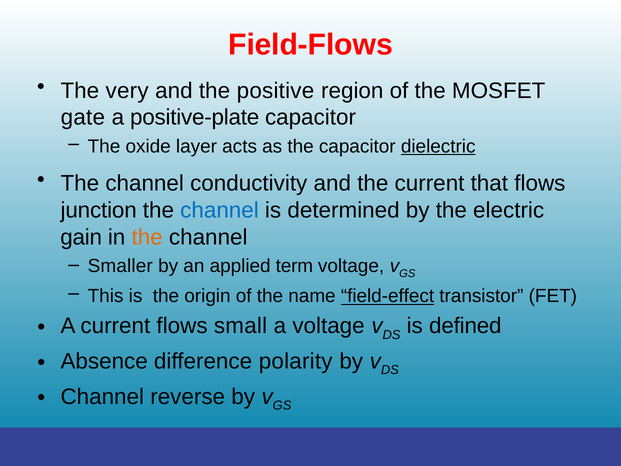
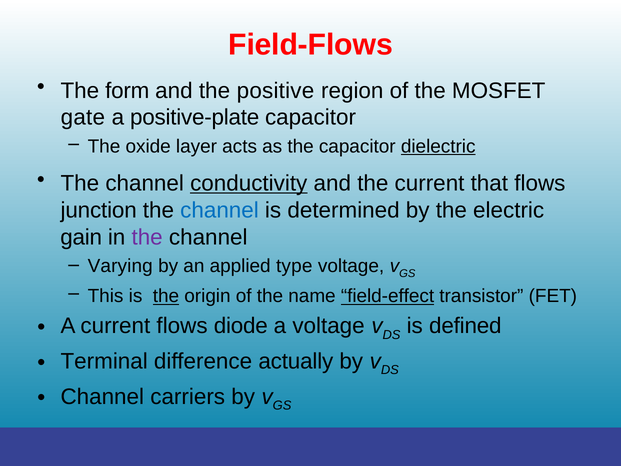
very: very -> form (127, 91)
conductivity underline: none -> present (249, 183)
the colour: orange -> purple (147, 237)
Smaller: Smaller -> Varying (120, 266)
term: term -> type (294, 266)
the underline: none -> present (166, 296)
small: small -> diode (241, 326)
Absence: Absence -> Terminal (104, 361)
polarity: polarity -> actually (296, 361)
reverse: reverse -> carriers (188, 397)
